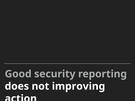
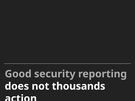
improving: improving -> thousands (79, 86)
